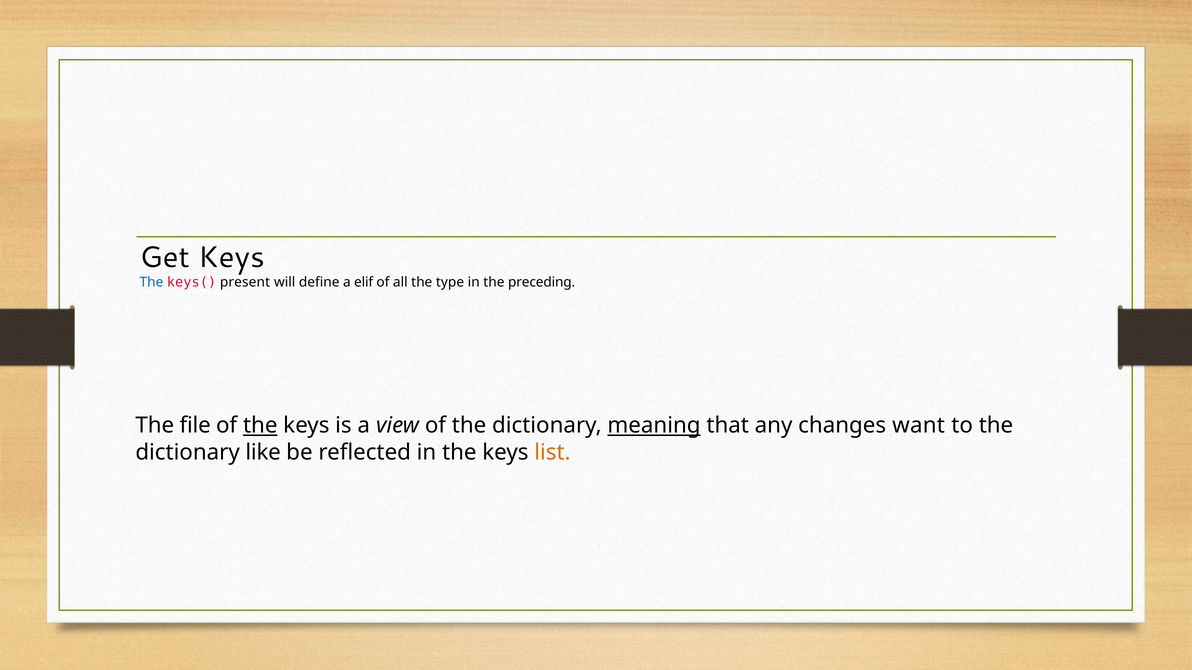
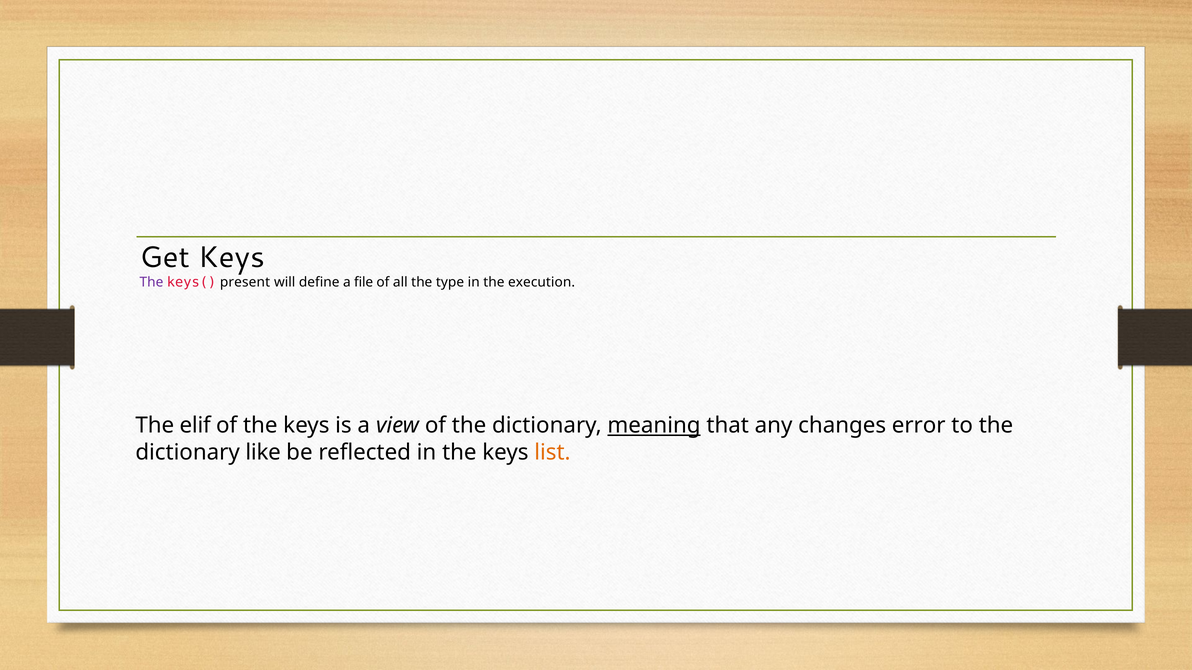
The colour: blue -> purple (151, 282)
elif: elif -> file (364, 282)
preceding: preceding -> execution (542, 282)
file: file -> elif (195, 426)
the underline: present -> none (260, 426)
want: want -> error (919, 426)
